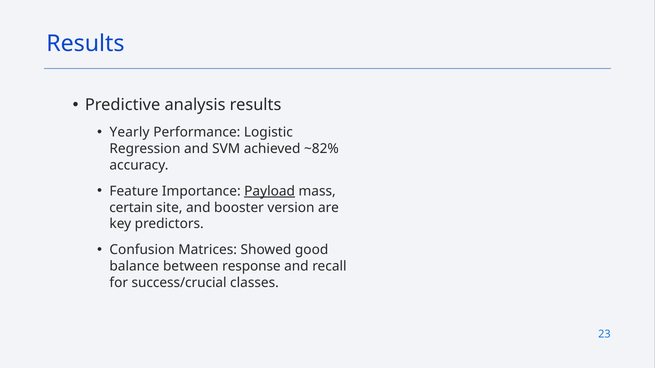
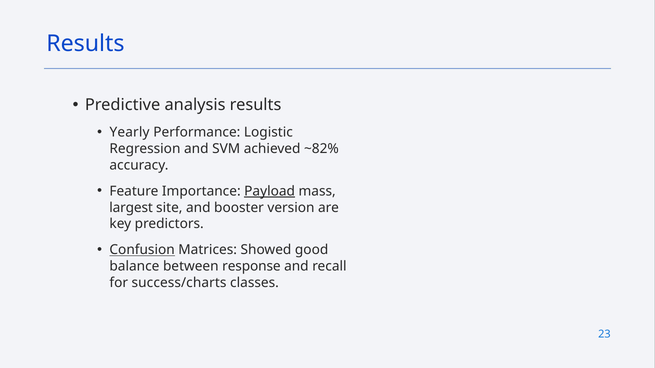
certain: certain -> largest (131, 208)
Confusion underline: none -> present (142, 250)
success/crucial: success/crucial -> success/charts (179, 283)
